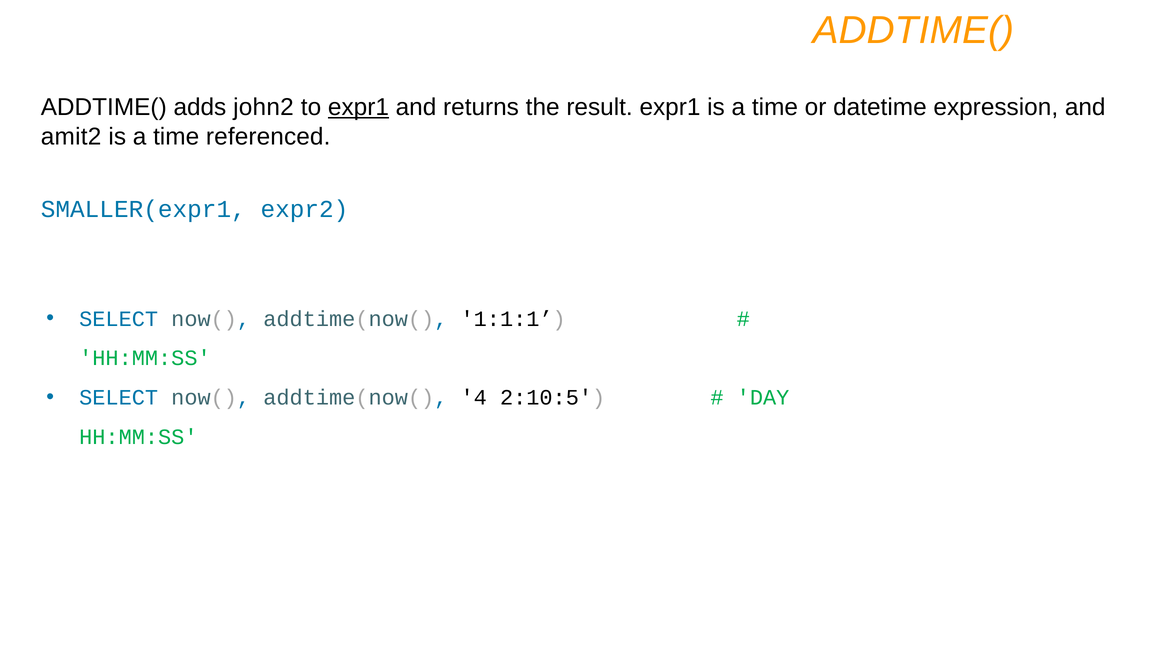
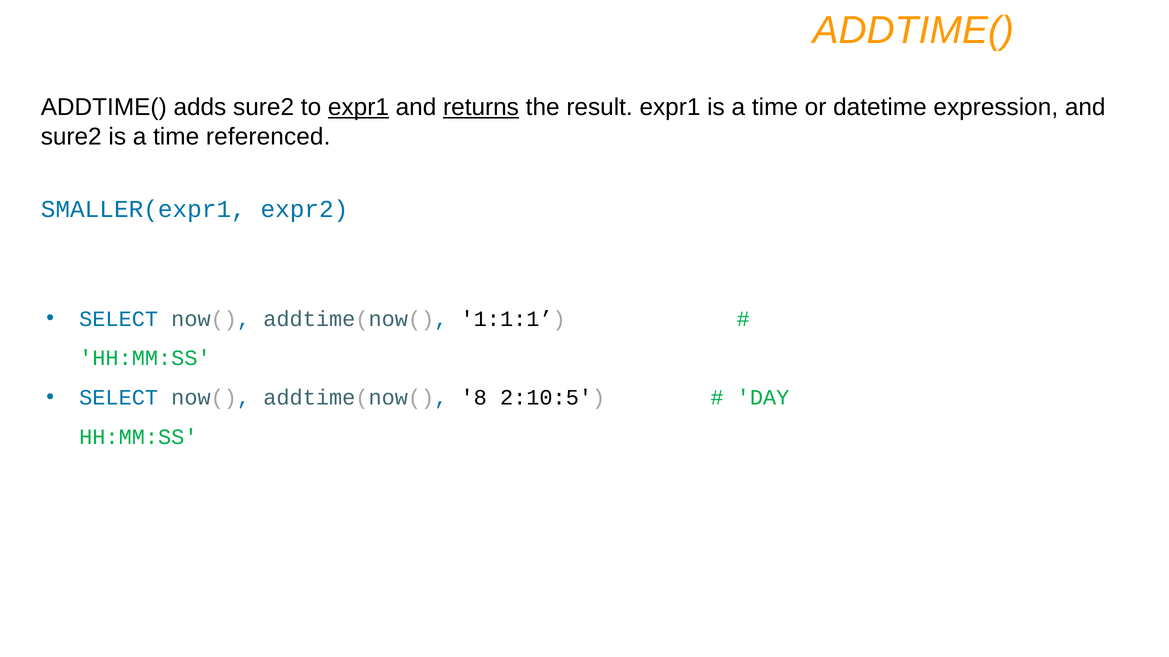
adds john2: john2 -> sure2 (264, 107)
returns underline: none -> present (481, 107)
amit2: amit2 -> sure2 (71, 137)
4: 4 -> 8 (474, 398)
